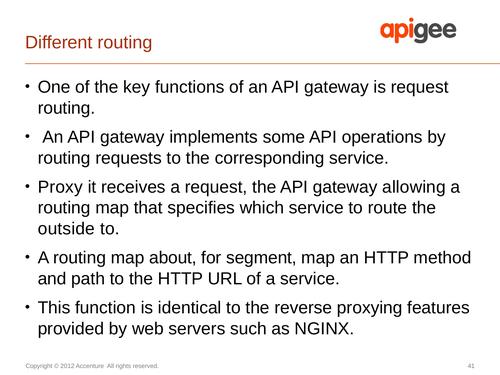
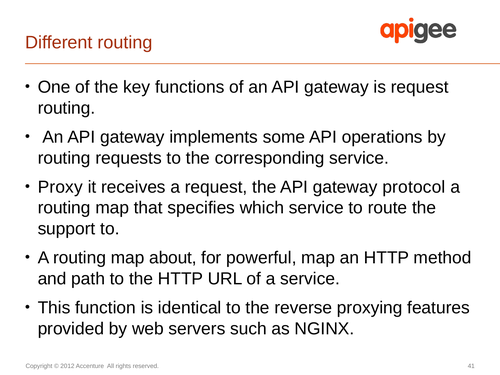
allowing: allowing -> protocol (414, 187)
outside: outside -> support (67, 229)
segment: segment -> powerful (261, 258)
